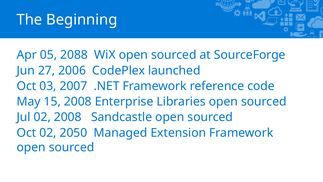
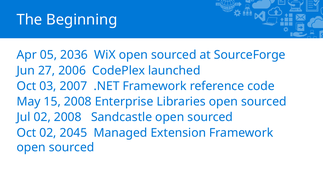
2088: 2088 -> 2036 (74, 55)
2050: 2050 -> 2045 (73, 133)
